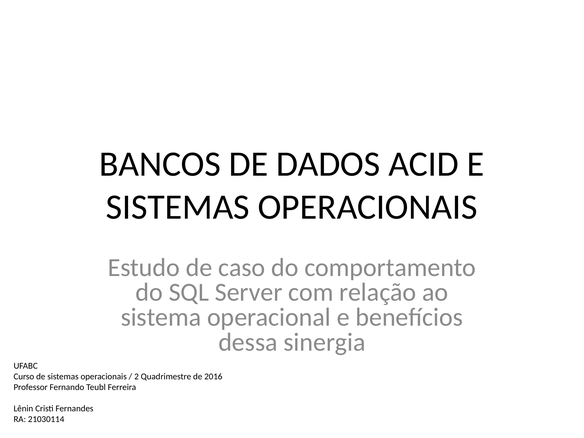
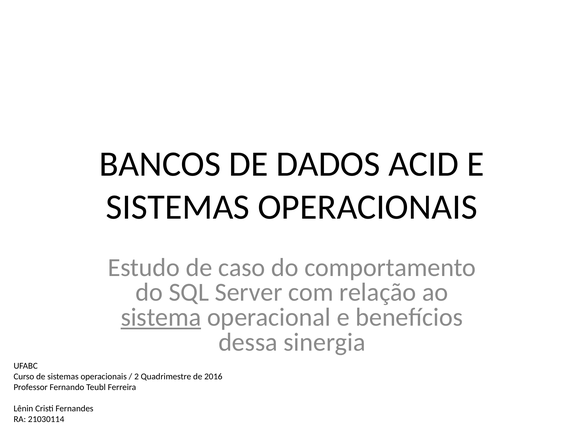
sistema underline: none -> present (161, 317)
